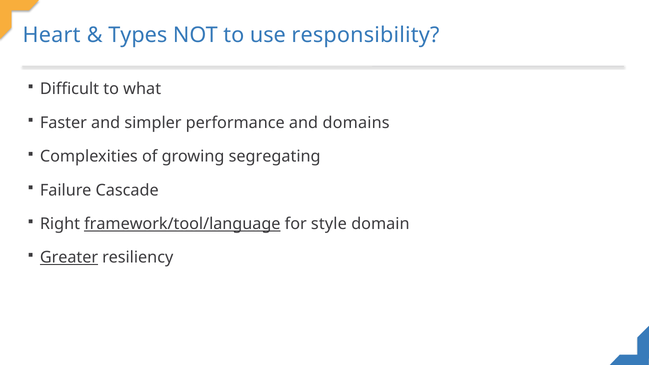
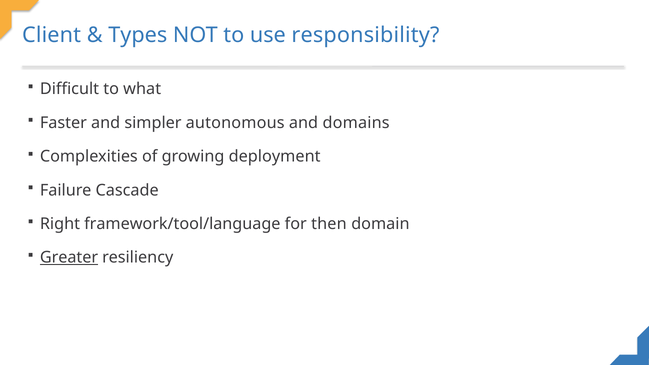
Heart: Heart -> Client (52, 35)
performance: performance -> autonomous (235, 123)
segregating: segregating -> deployment (275, 156)
framework/tool/language underline: present -> none (182, 224)
style: style -> then (329, 224)
